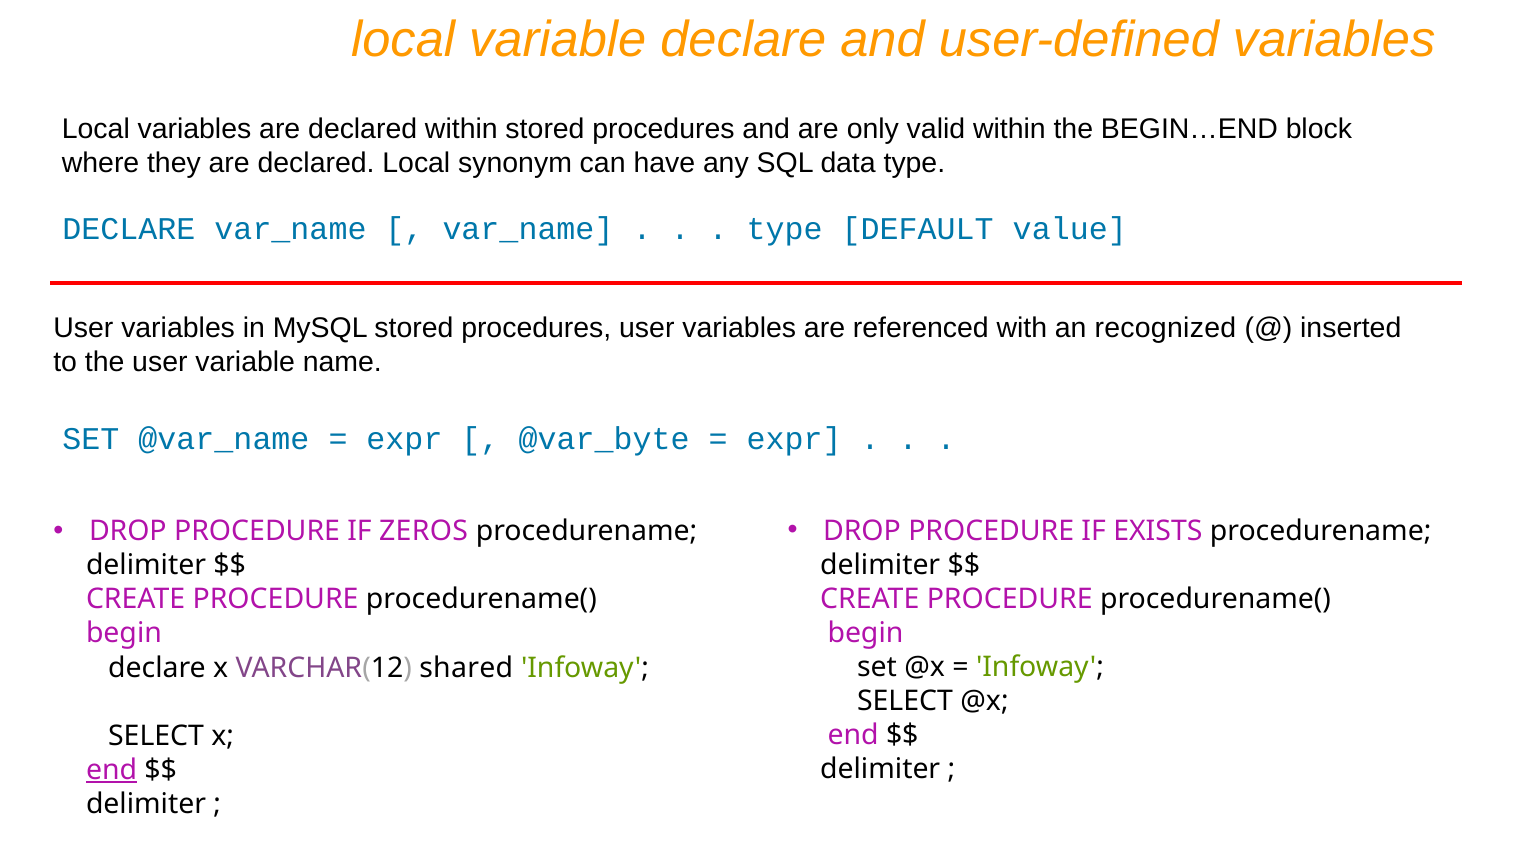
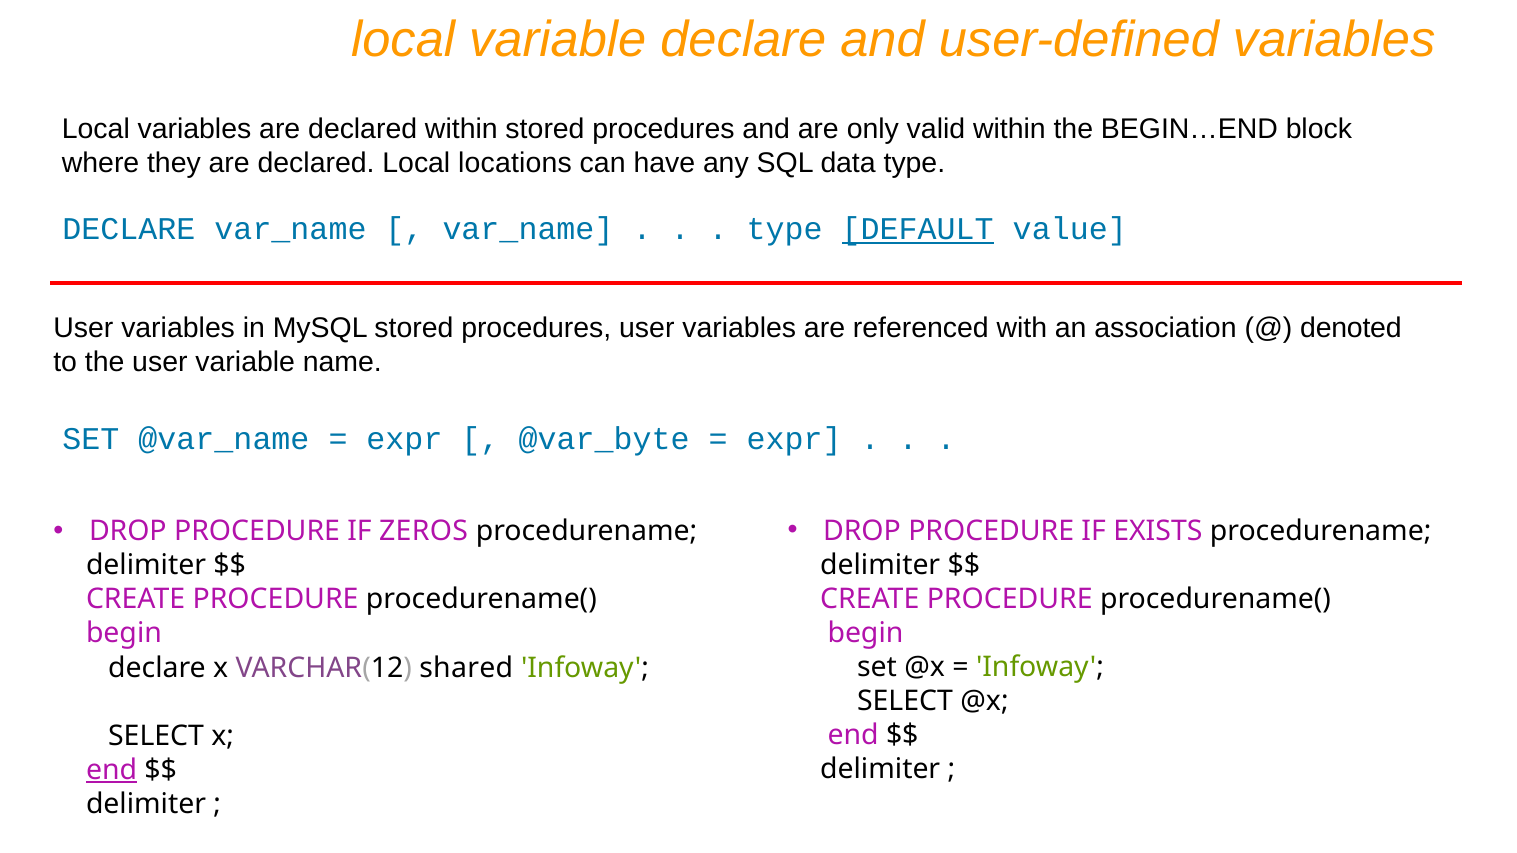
synonym: synonym -> locations (515, 163)
DEFAULT underline: none -> present (918, 229)
recognized: recognized -> association (1165, 328)
inserted: inserted -> denoted (1351, 328)
